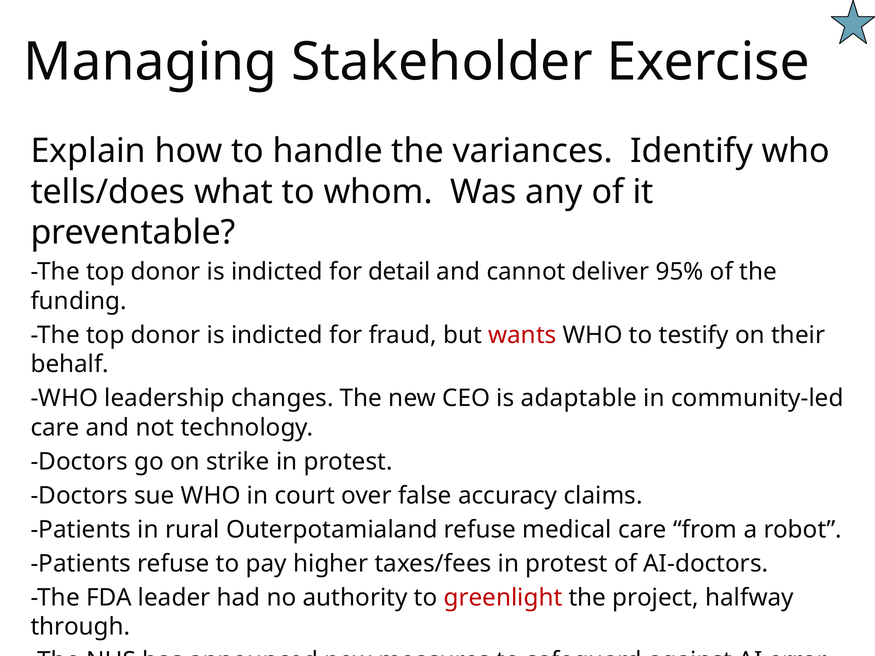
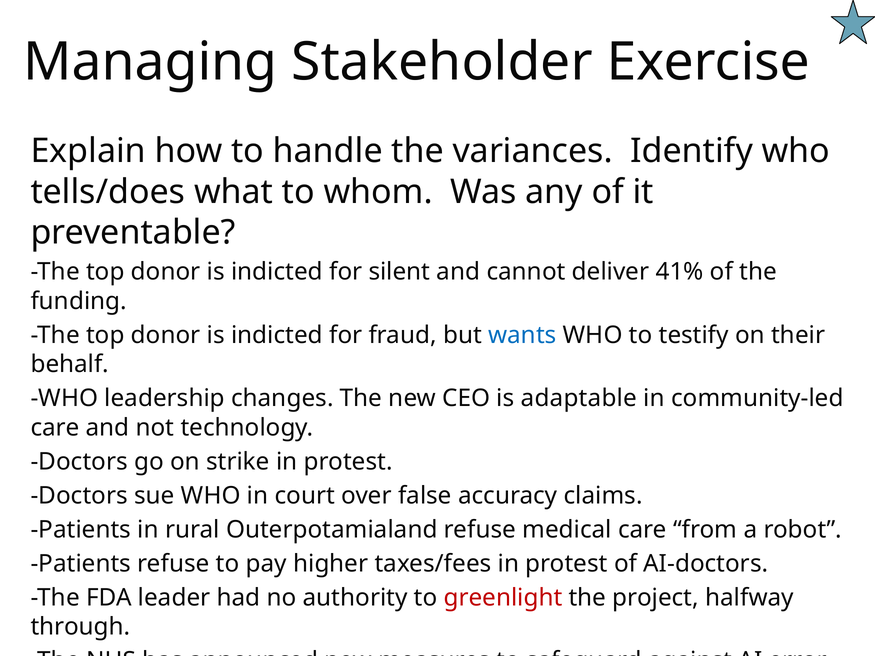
detail: detail -> silent (399, 272)
95%: 95% -> 41% (680, 272)
wants colour: red -> blue (522, 335)
